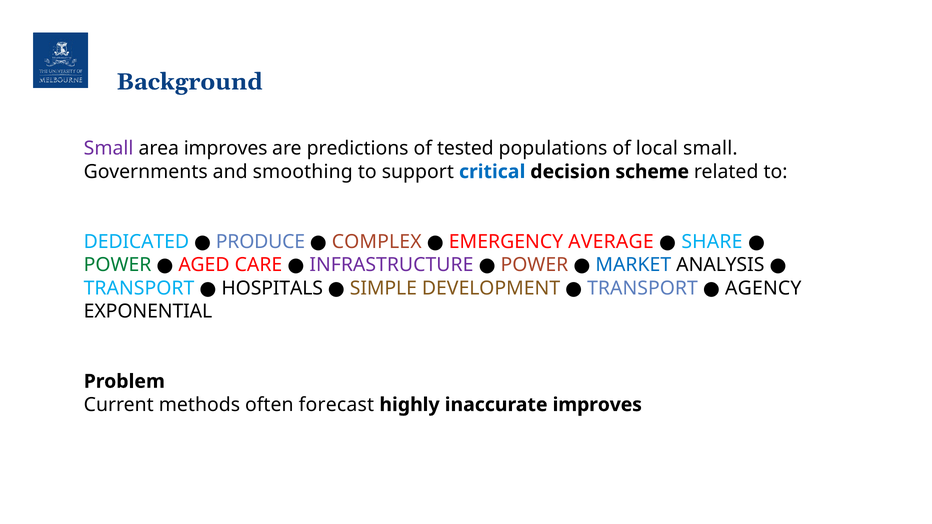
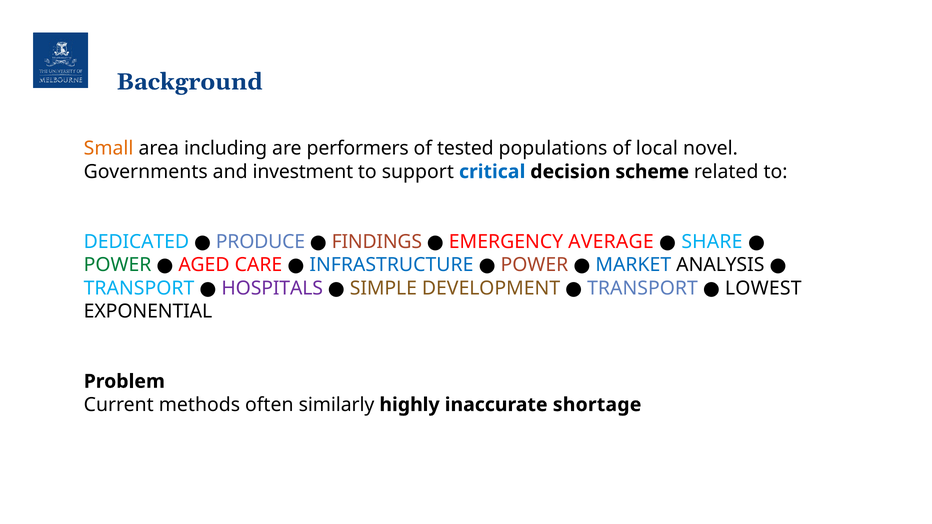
Small colour: purple -> orange (109, 148)
area improves: improves -> including (226, 148)
predictions: predictions -> performers (358, 148)
local small: small -> novel (710, 148)
smoothing: smoothing -> investment (303, 172)
COMPLEX: COMPLEX -> FINDINGS (377, 242)
INFRASTRUCTURE colour: purple -> blue (391, 265)
HOSPITALS colour: black -> purple (272, 288)
AGENCY: AGENCY -> LOWEST (763, 288)
forecast: forecast -> similarly (337, 405)
inaccurate improves: improves -> shortage (597, 405)
